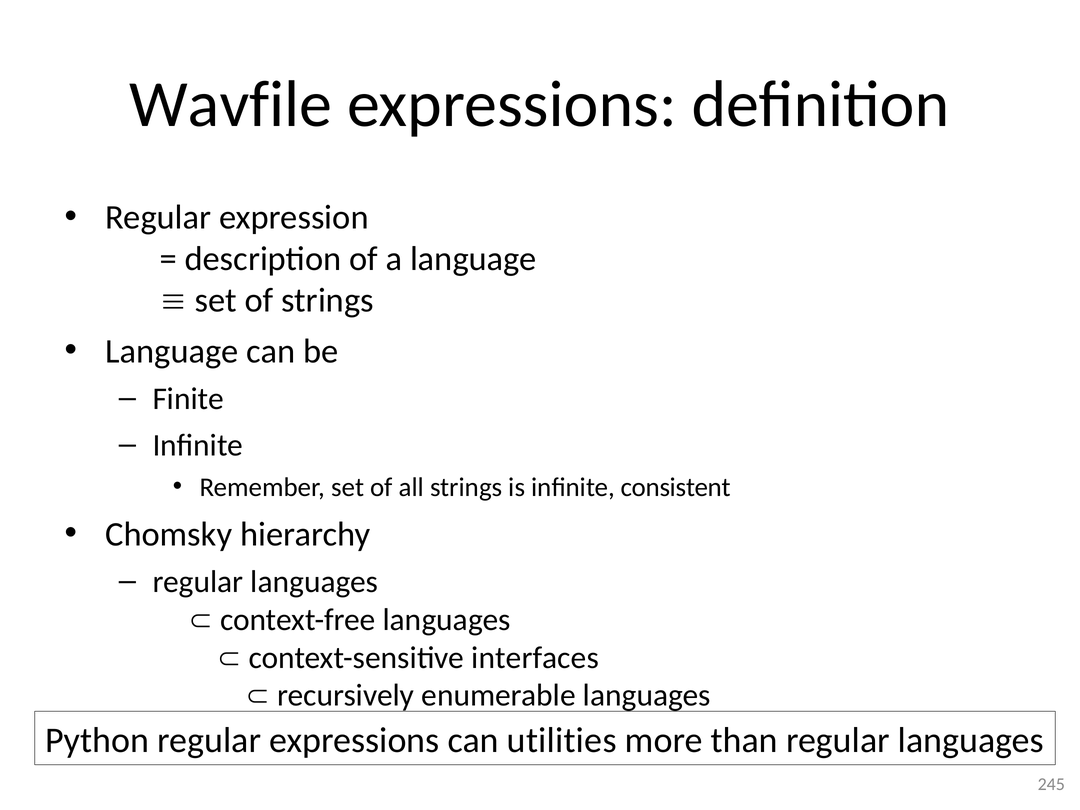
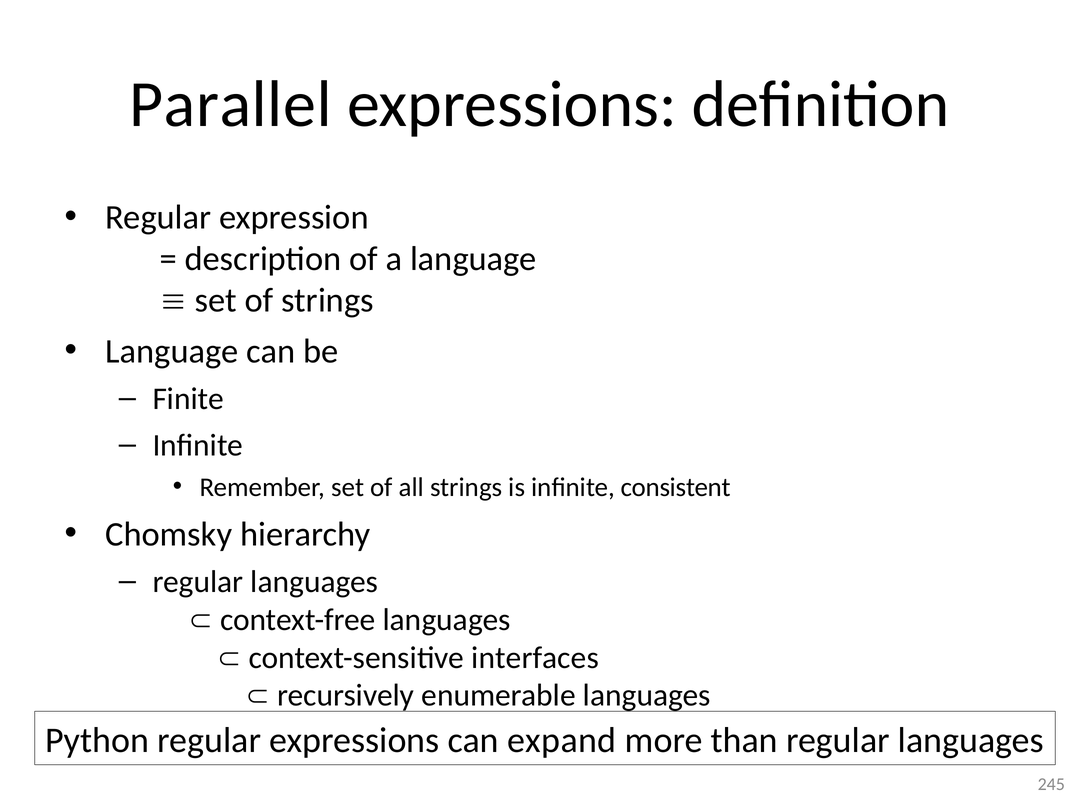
Wavfile: Wavfile -> Parallel (230, 105)
utilities: utilities -> expand (562, 741)
